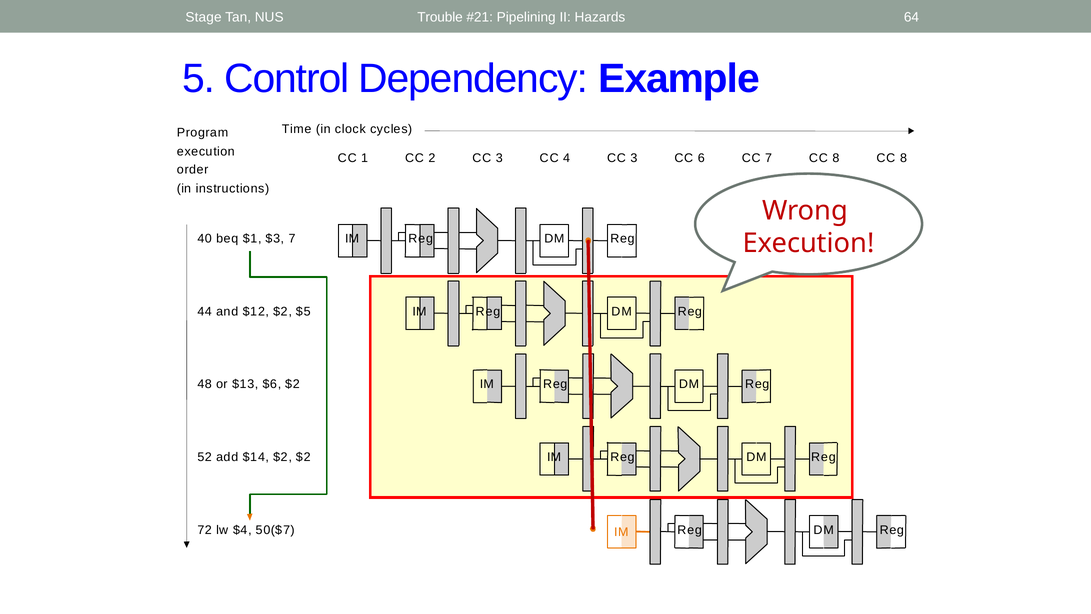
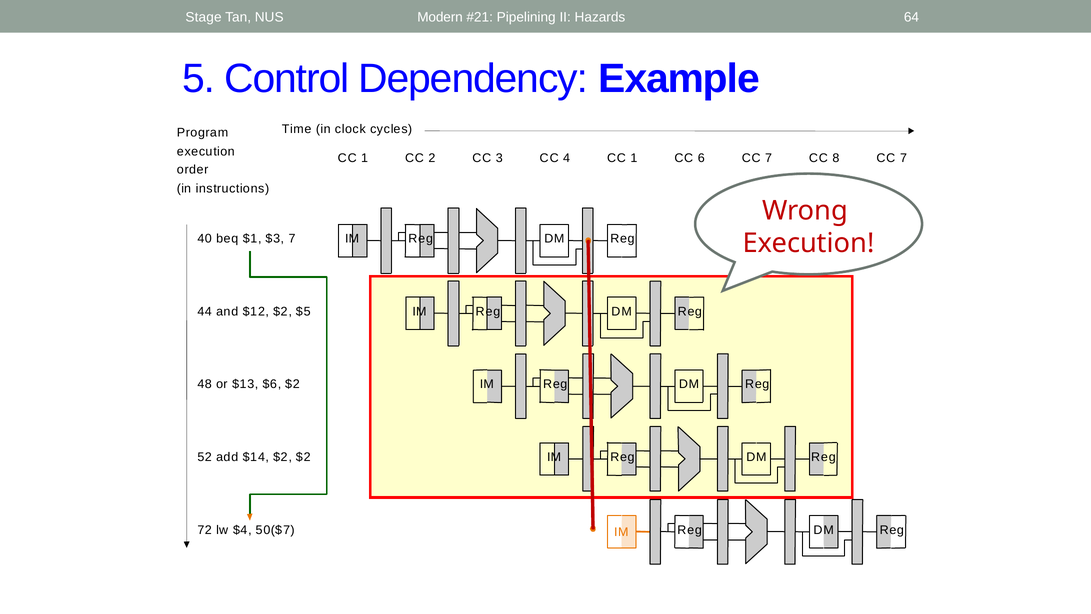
Trouble: Trouble -> Modern (440, 17)
3: 3 -> 1 (634, 158)
8: 8 -> 7 (903, 158)
